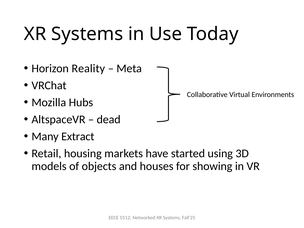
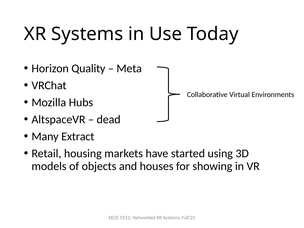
Reality: Reality -> Quality (88, 69)
